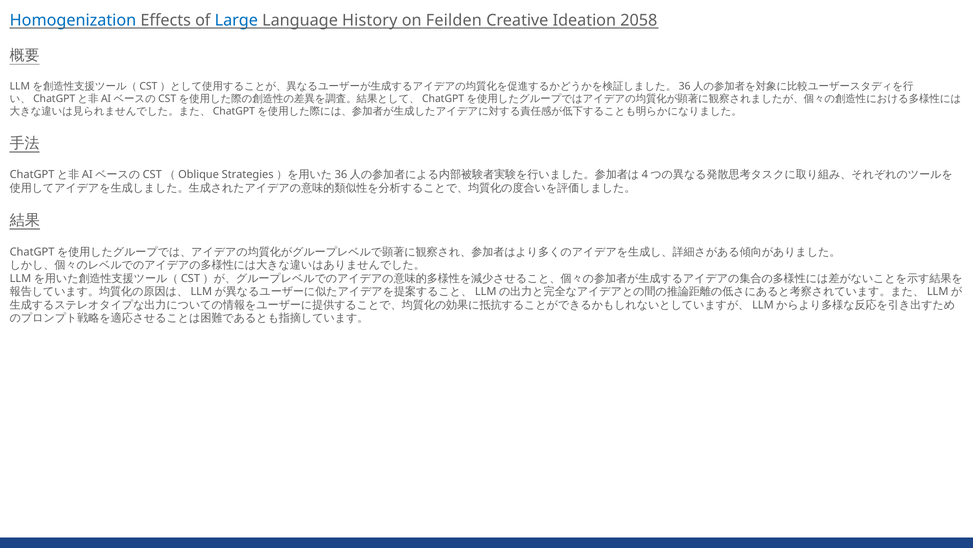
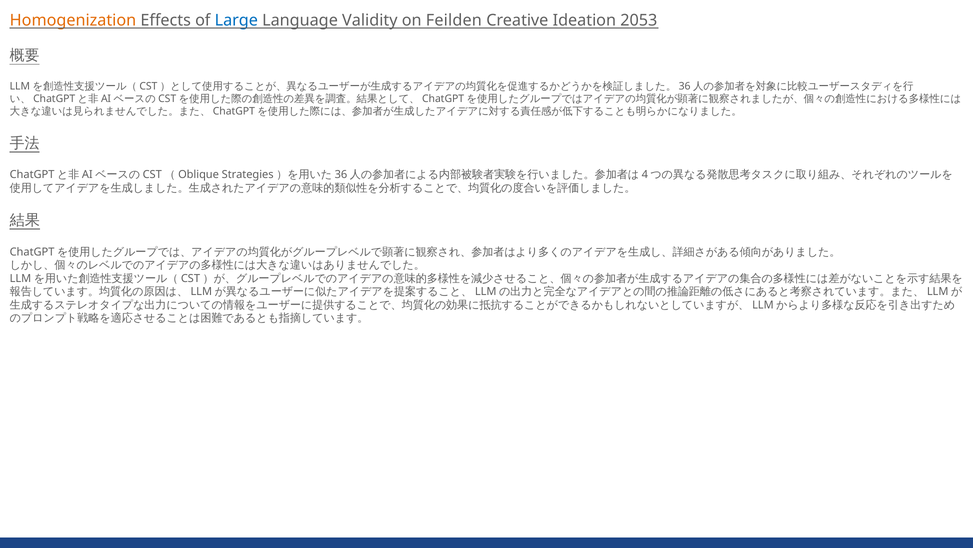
Homogenization colour: blue -> orange (73, 21)
History: History -> Validity (370, 21)
2058: 2058 -> 2053 (639, 21)
